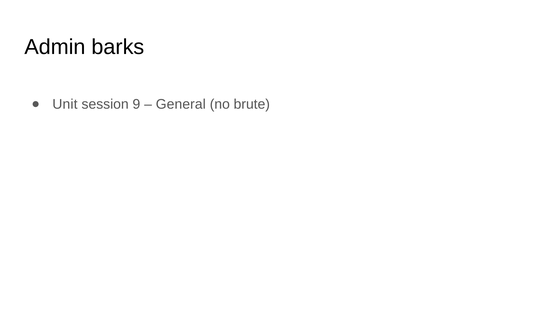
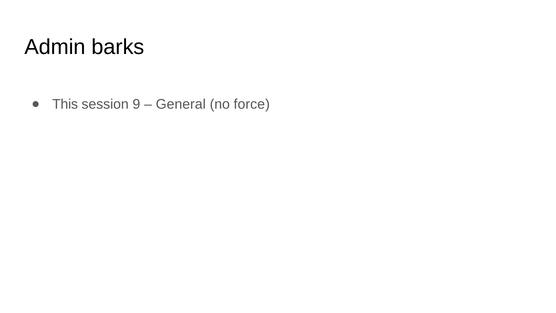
Unit: Unit -> This (65, 104)
brute: brute -> force (252, 104)
